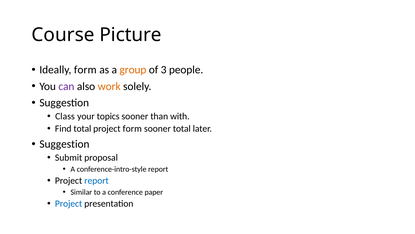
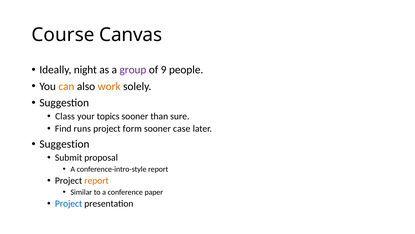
Picture: Picture -> Canvas (131, 35)
Ideally form: form -> night (85, 70)
group colour: orange -> purple (133, 70)
3: 3 -> 9 (164, 70)
can colour: purple -> orange (66, 86)
with: with -> sure (180, 116)
Find total: total -> runs (82, 128)
sooner total: total -> case (182, 128)
report colour: blue -> orange (97, 180)
